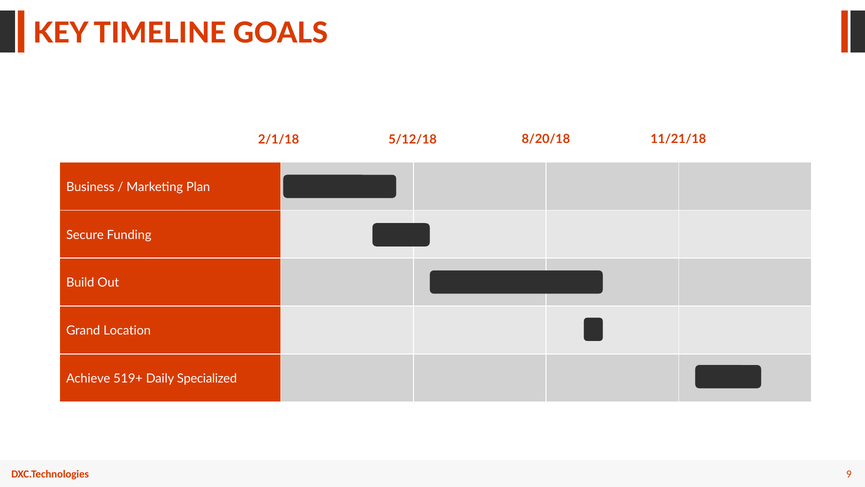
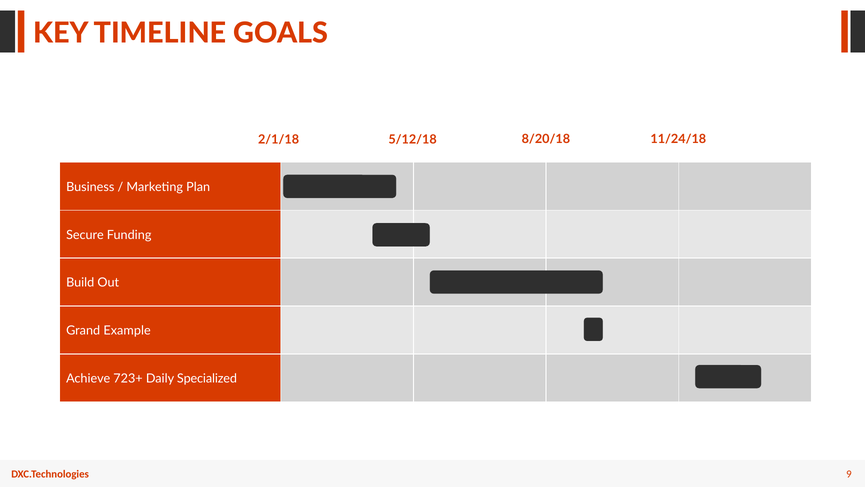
11/21/18: 11/21/18 -> 11/24/18 (678, 139)
Location: Location -> Example (127, 330)
519+: 519+ -> 723+ (128, 378)
